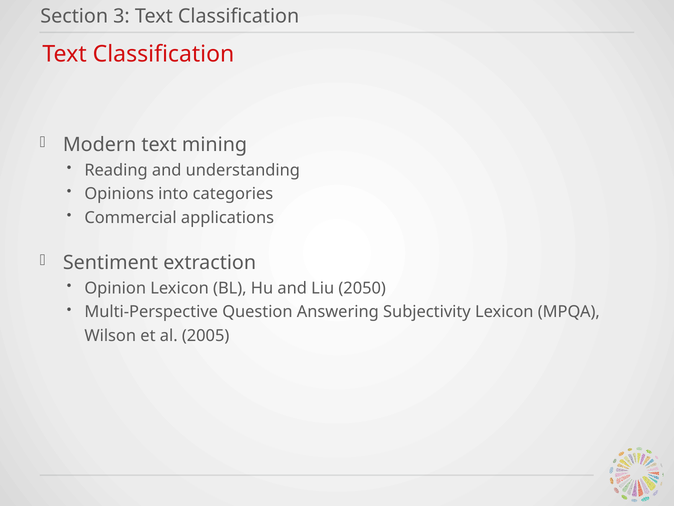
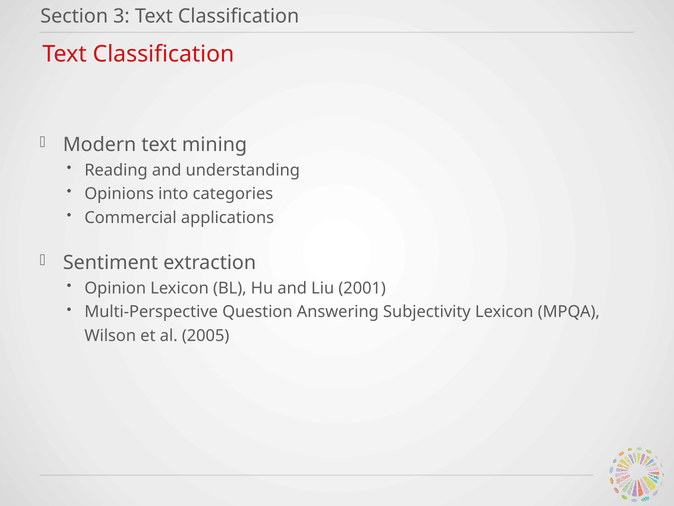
2050: 2050 -> 2001 (362, 288)
